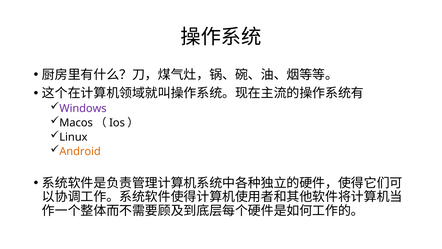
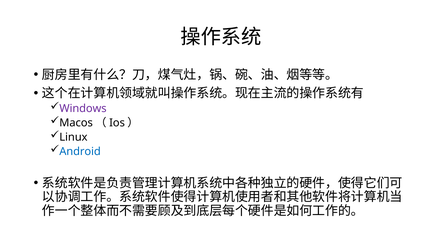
Android colour: orange -> blue (80, 151)
